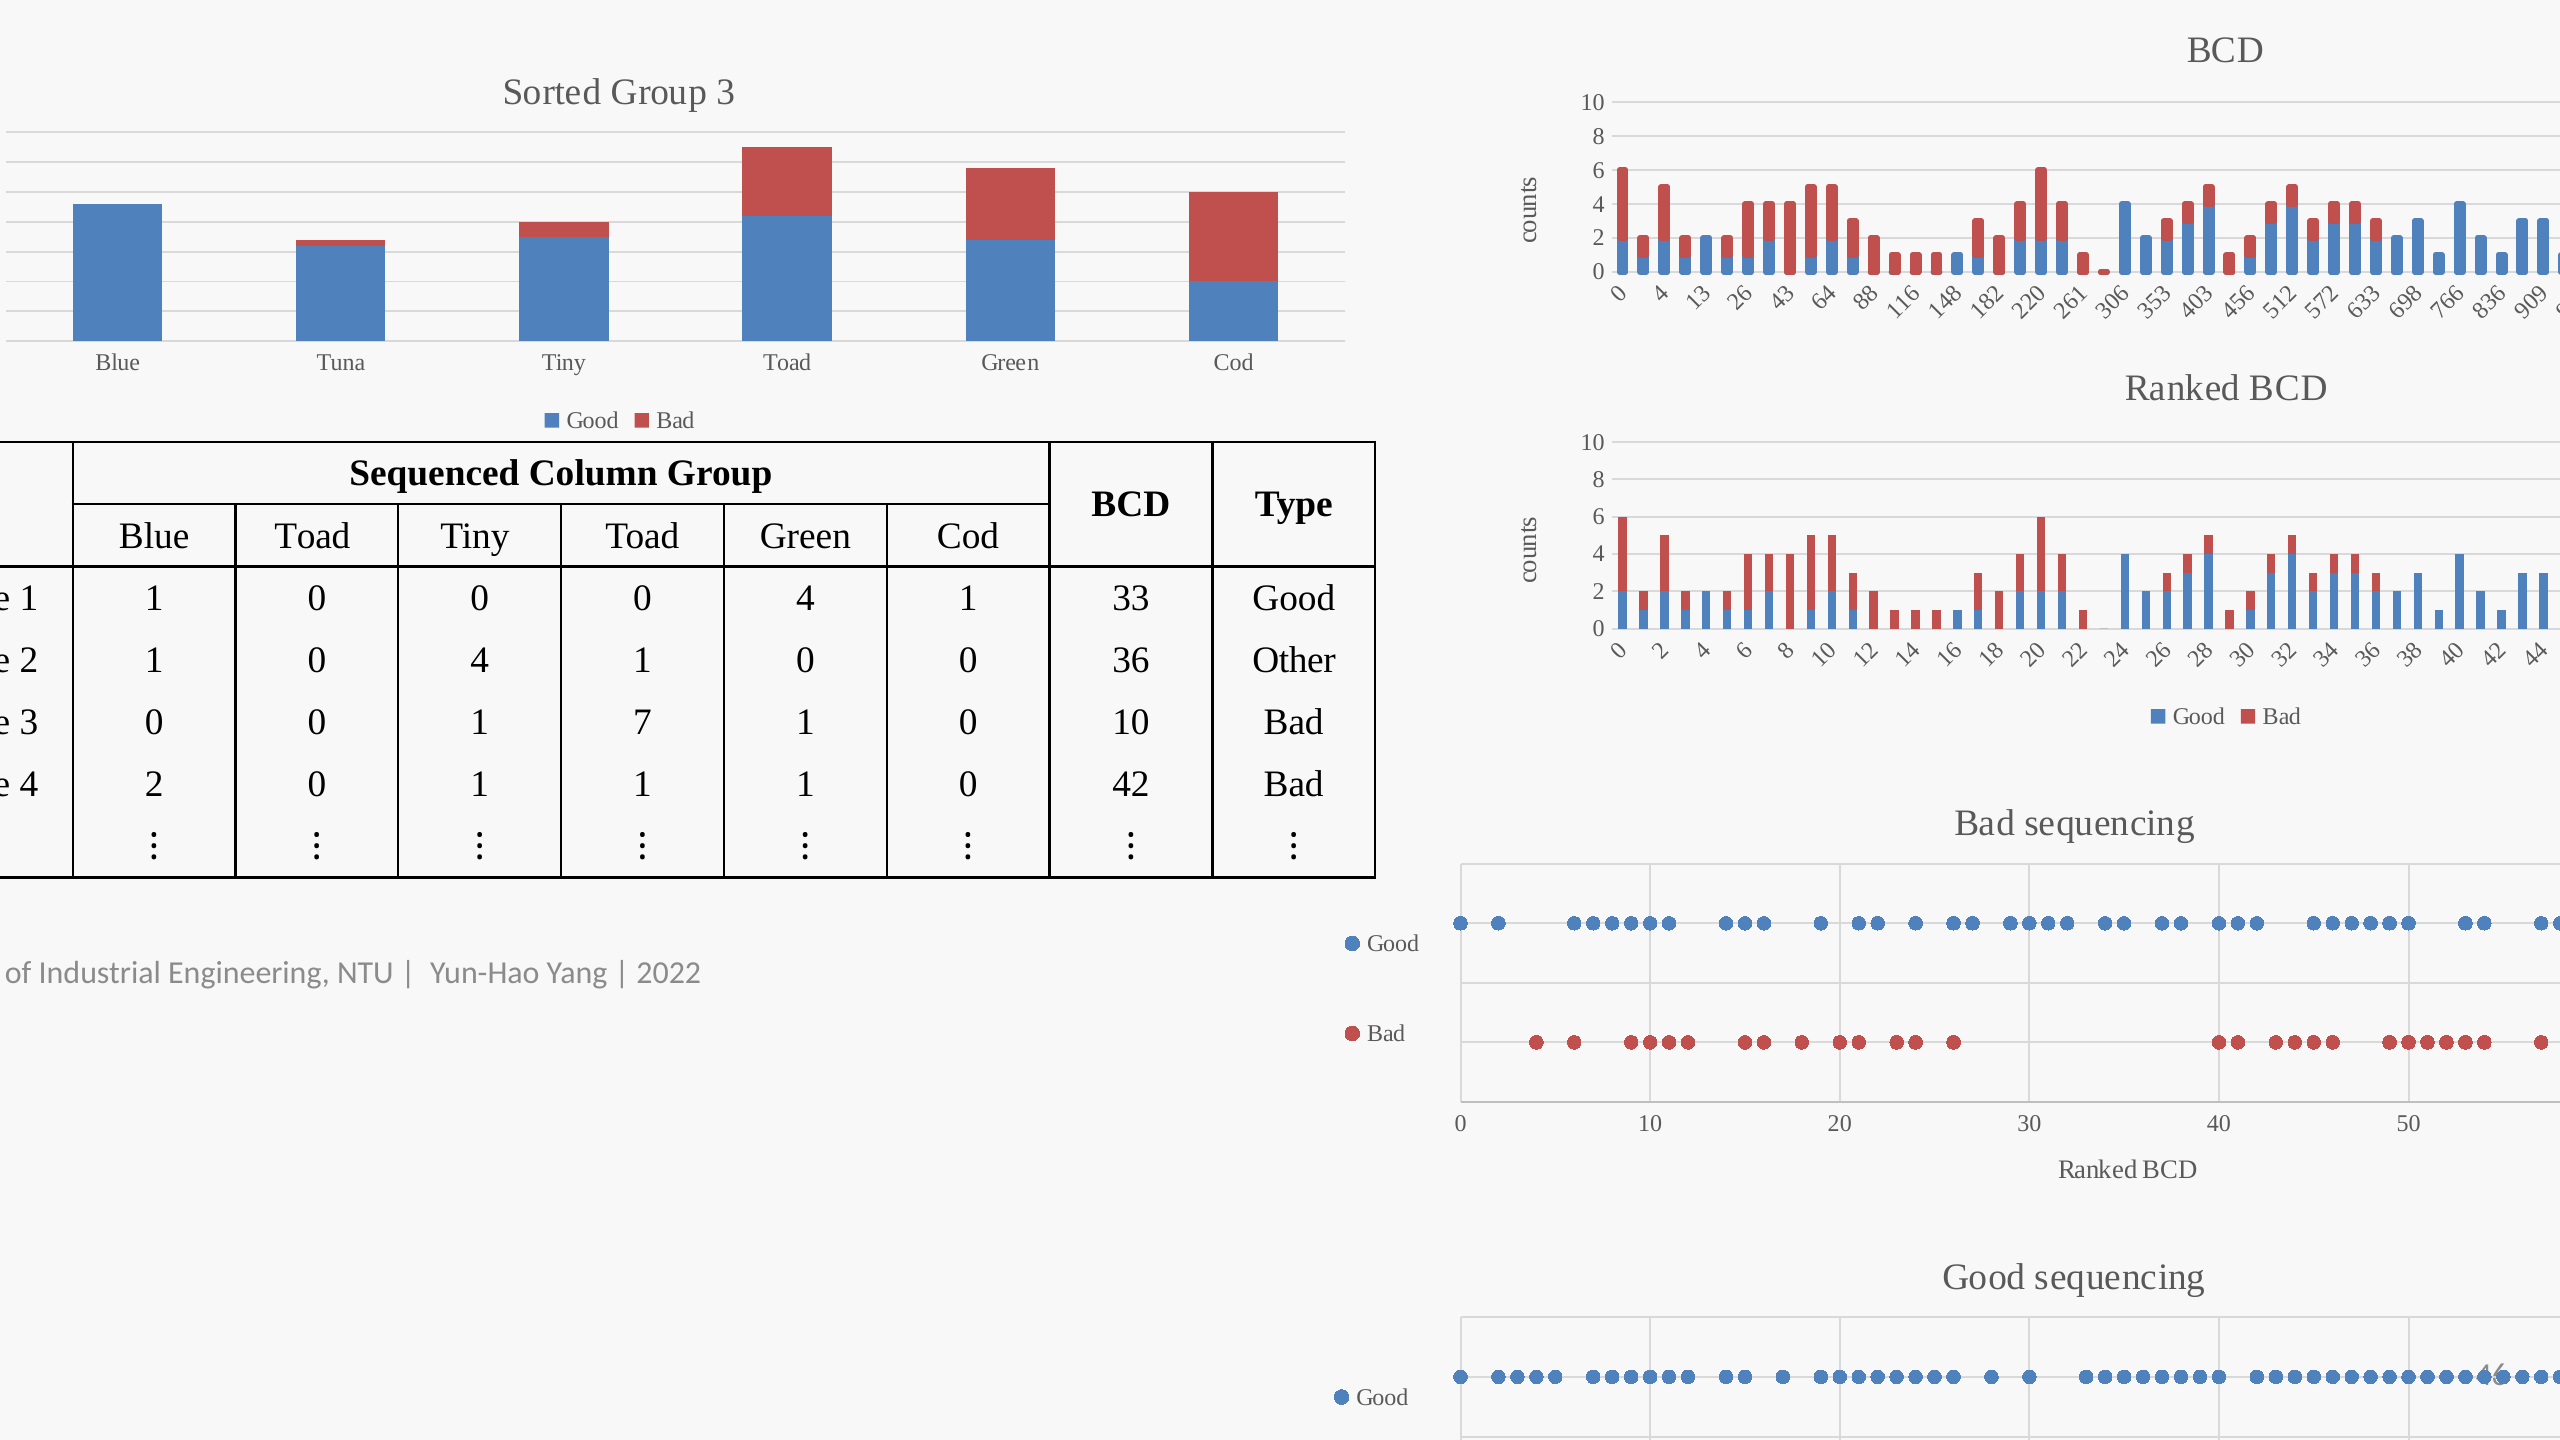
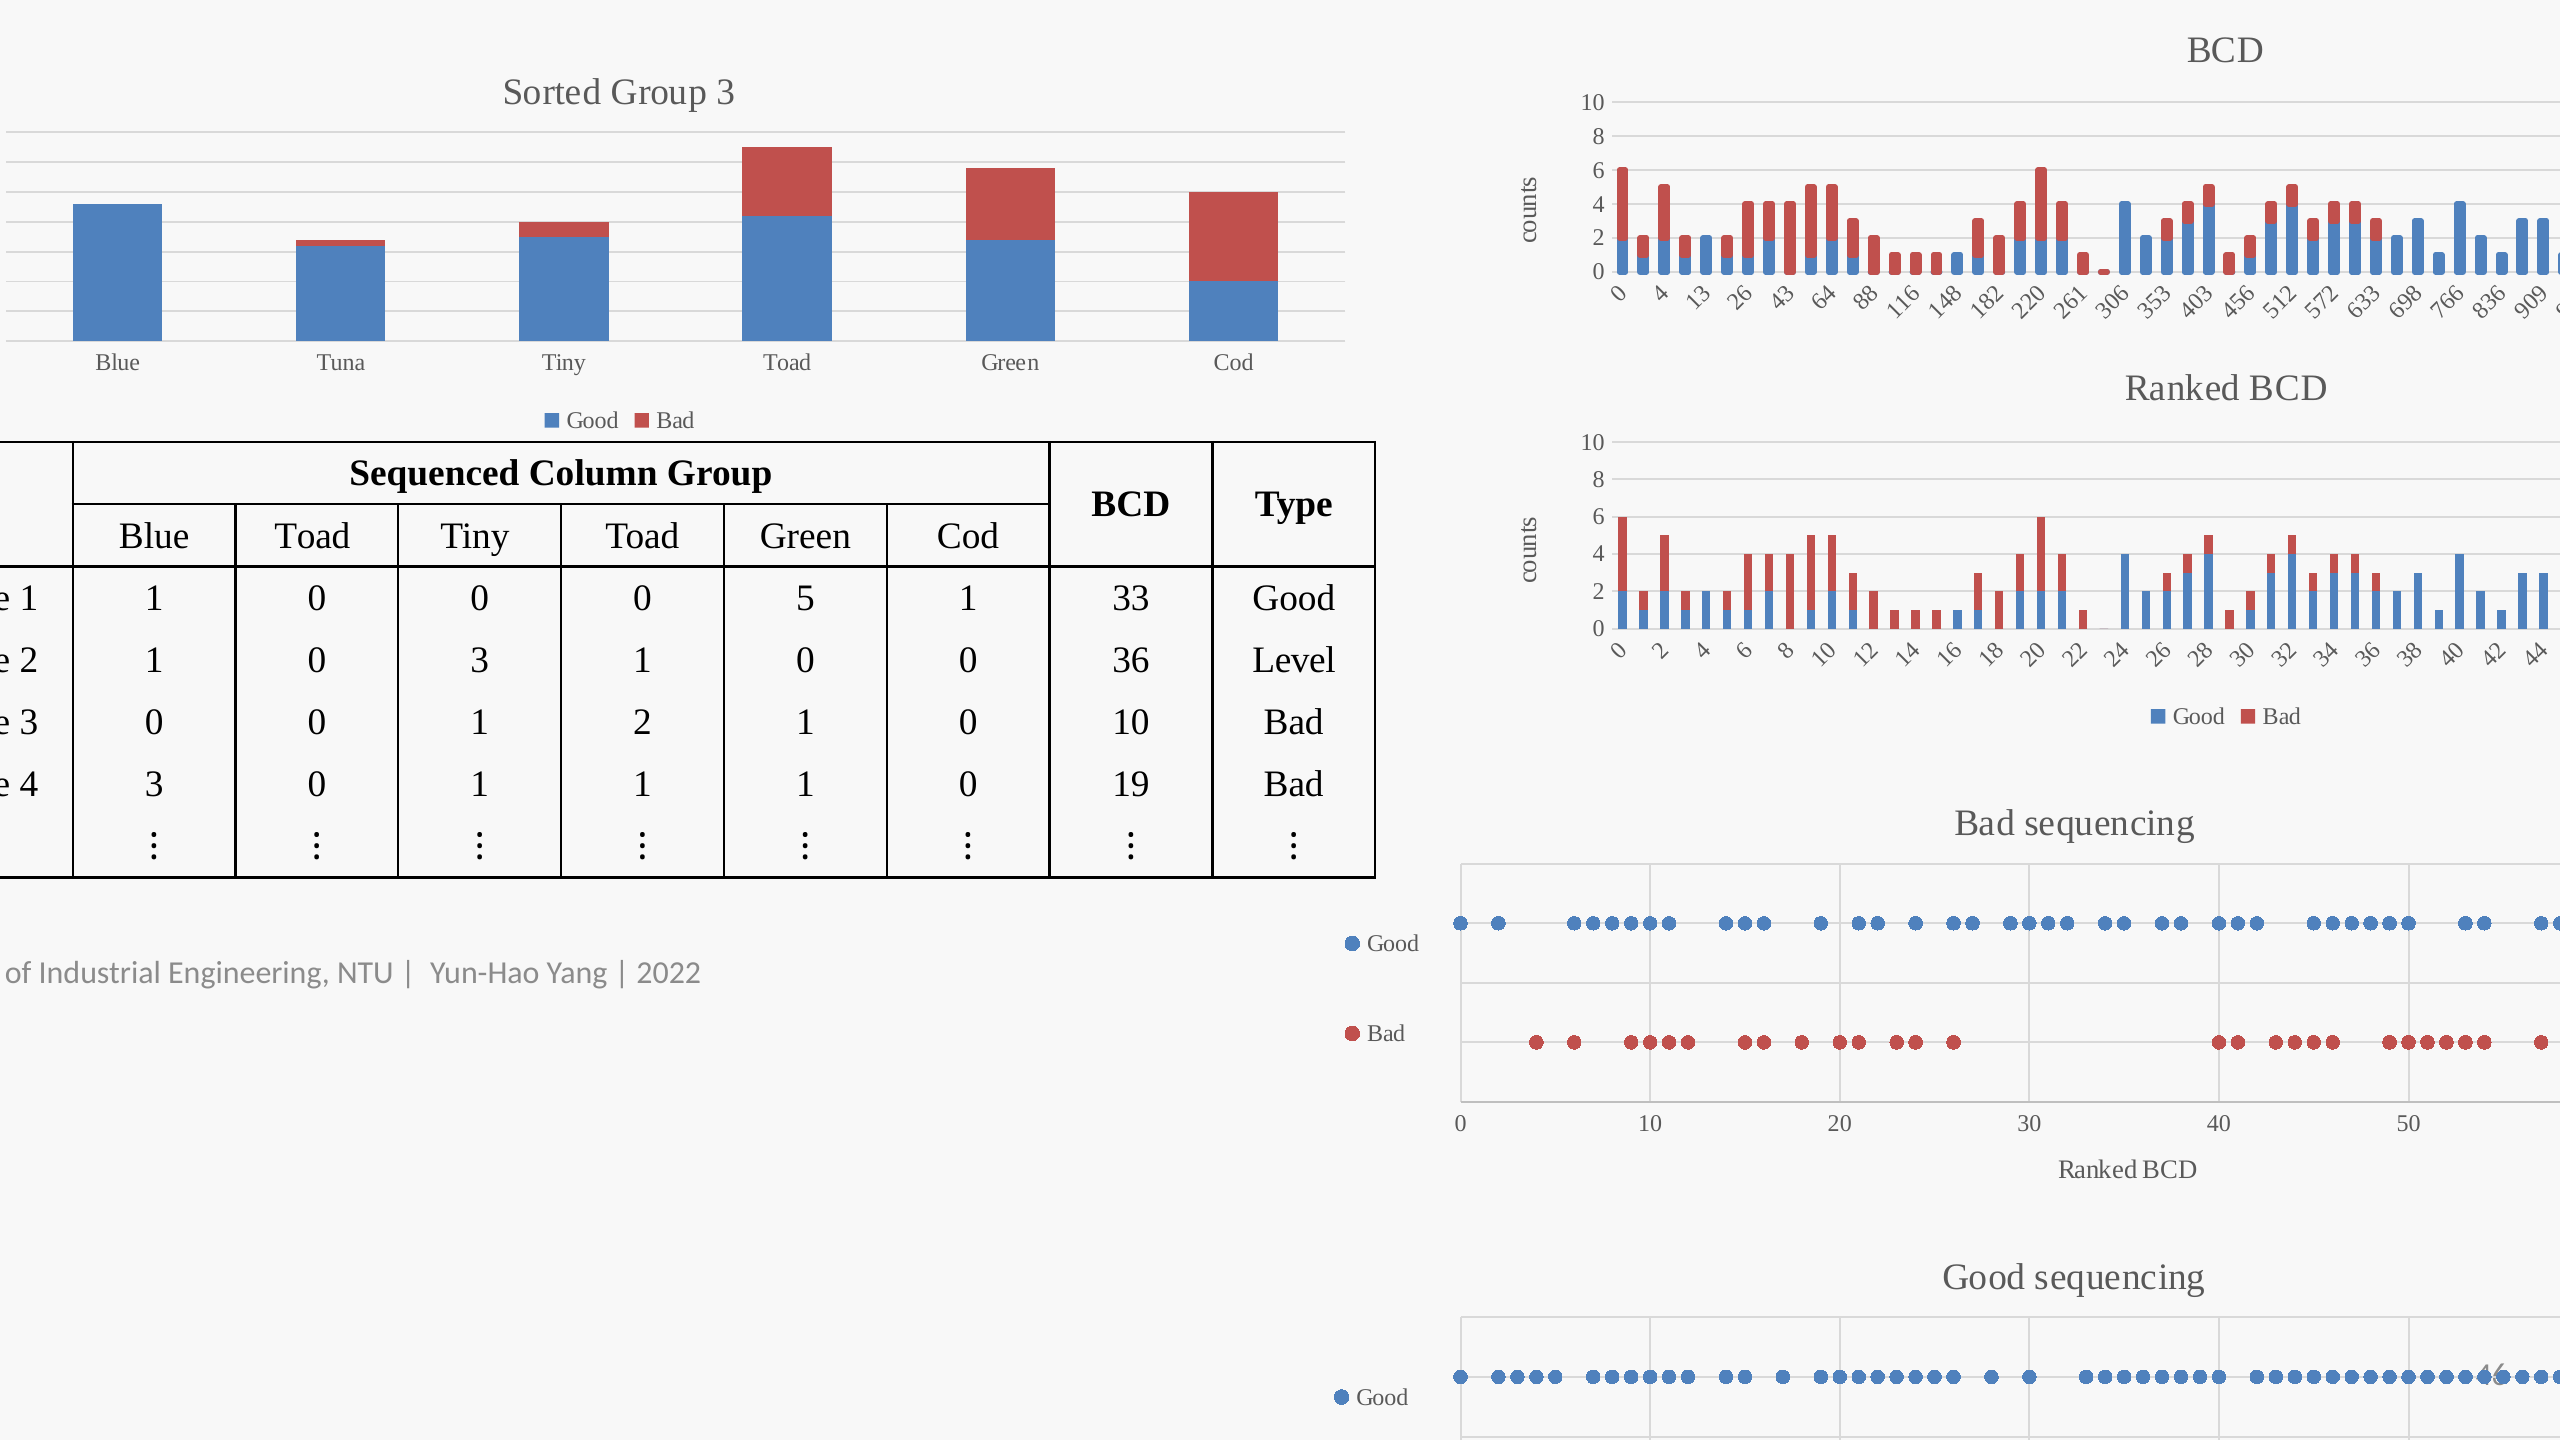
0 0 4: 4 -> 5 (805, 598)
1 0 4: 4 -> 3 (480, 660)
Other: Other -> Level (1294, 660)
0 0 1 7: 7 -> 2 (643, 722)
2: 2 -> 3 (154, 785)
42: 42 -> 19 (1131, 785)
